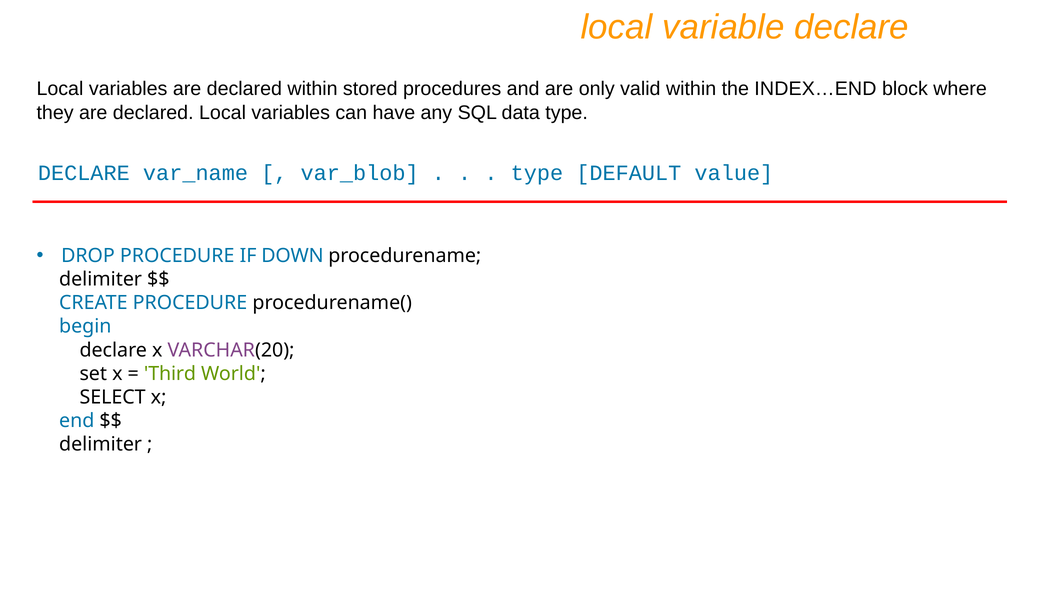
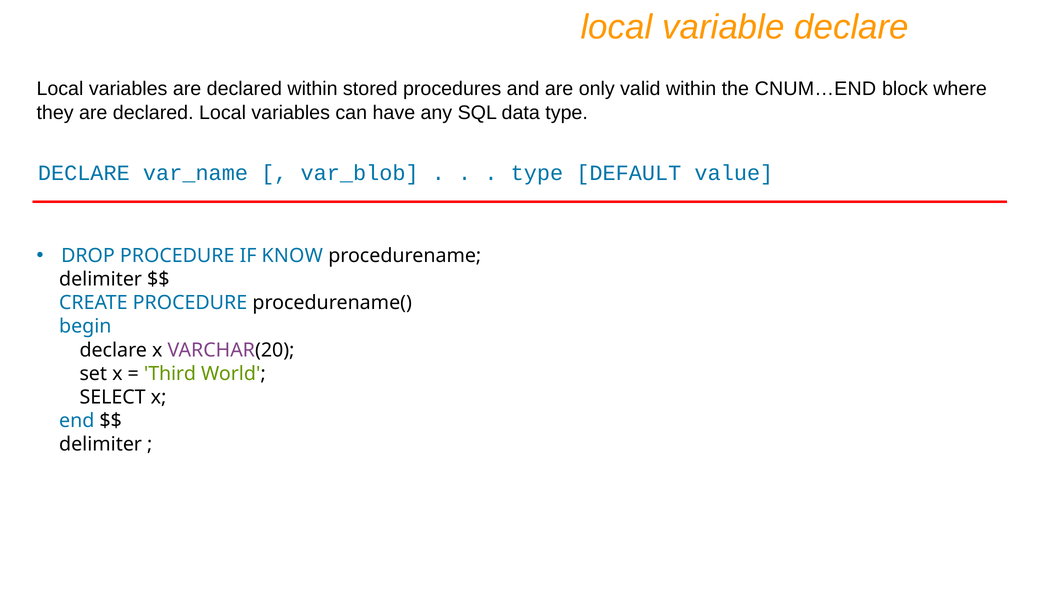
INDEX…END: INDEX…END -> CNUM…END (815, 89)
DOWN: DOWN -> KNOW (292, 256)
